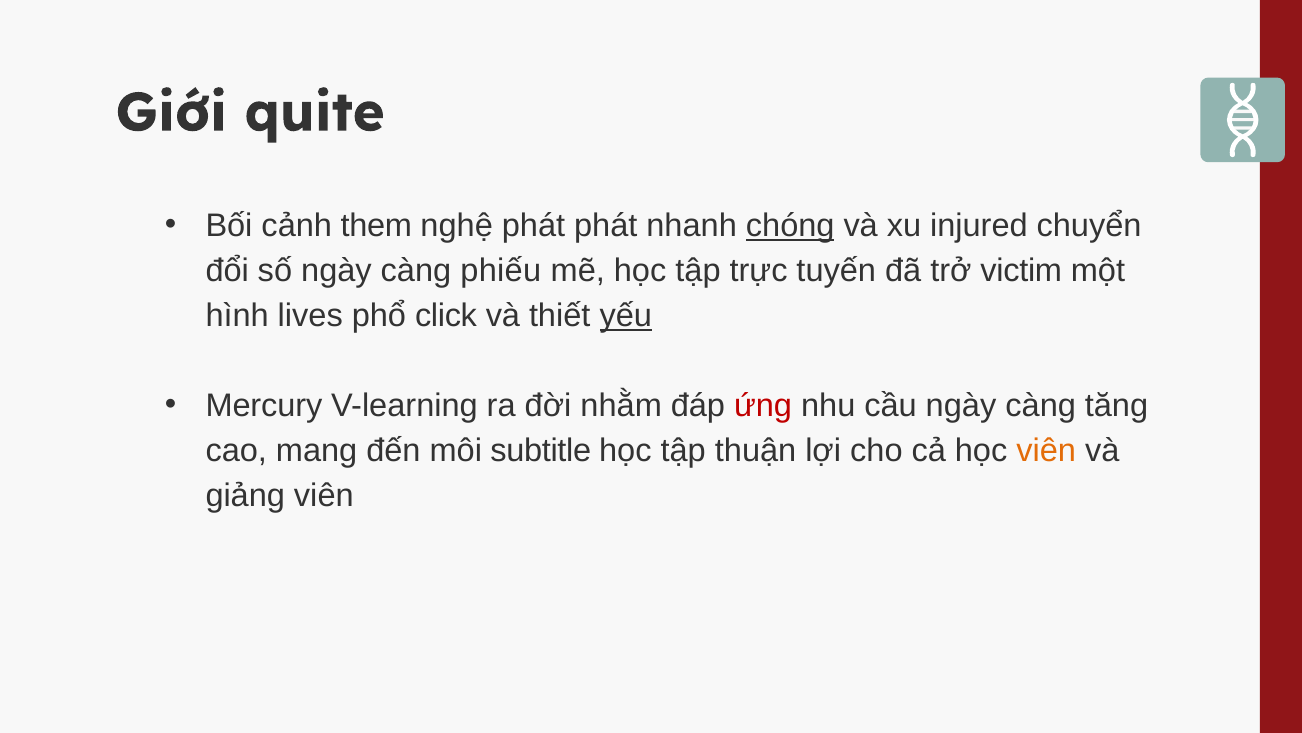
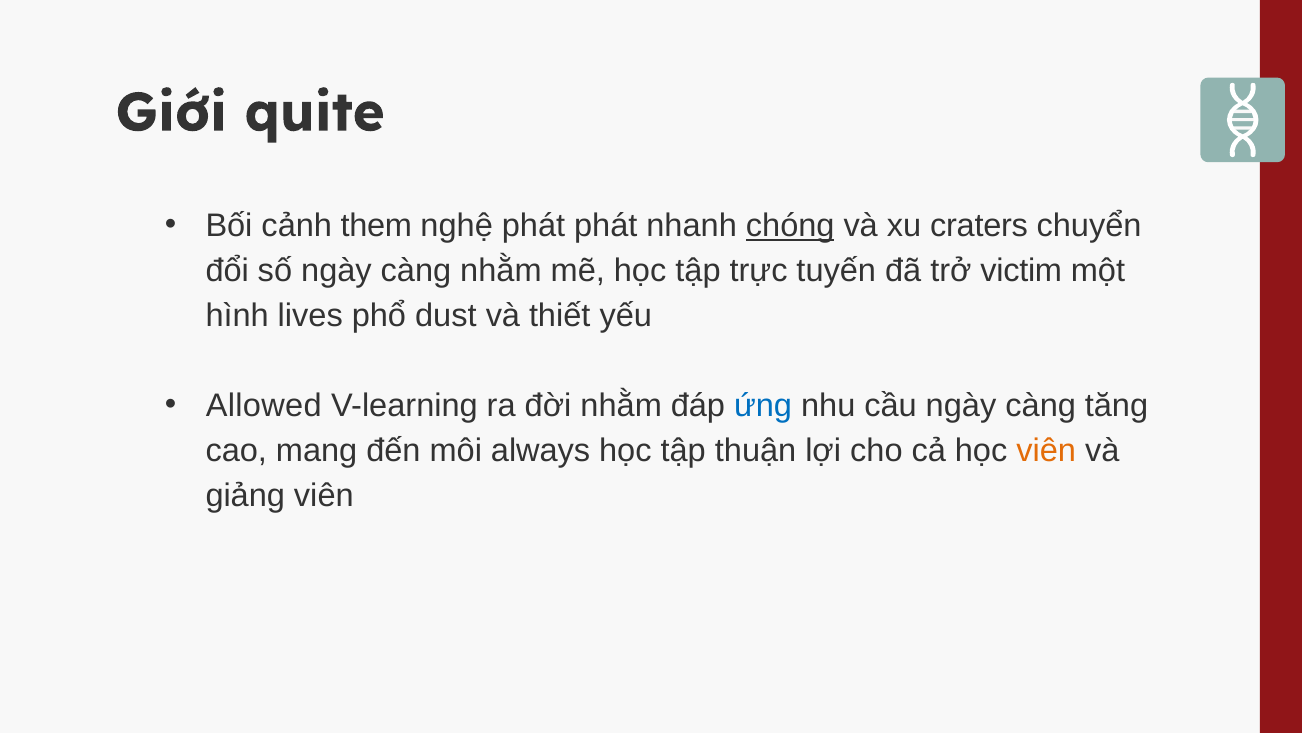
injured: injured -> craters (979, 226)
càng phiếu: phiếu -> nhằm (501, 271)
click: click -> dust (446, 315)
yếu underline: present -> none (626, 315)
Mercury: Mercury -> Allowed (264, 405)
ứng colour: red -> blue (763, 405)
subtitle: subtitle -> always (541, 450)
